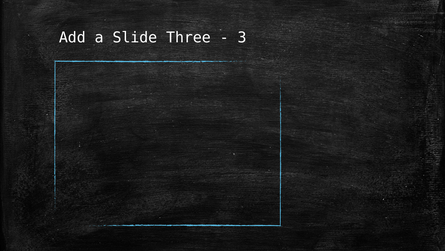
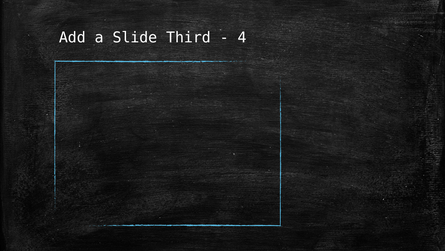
Three: Three -> Third (188, 38)
3: 3 -> 4 (242, 38)
